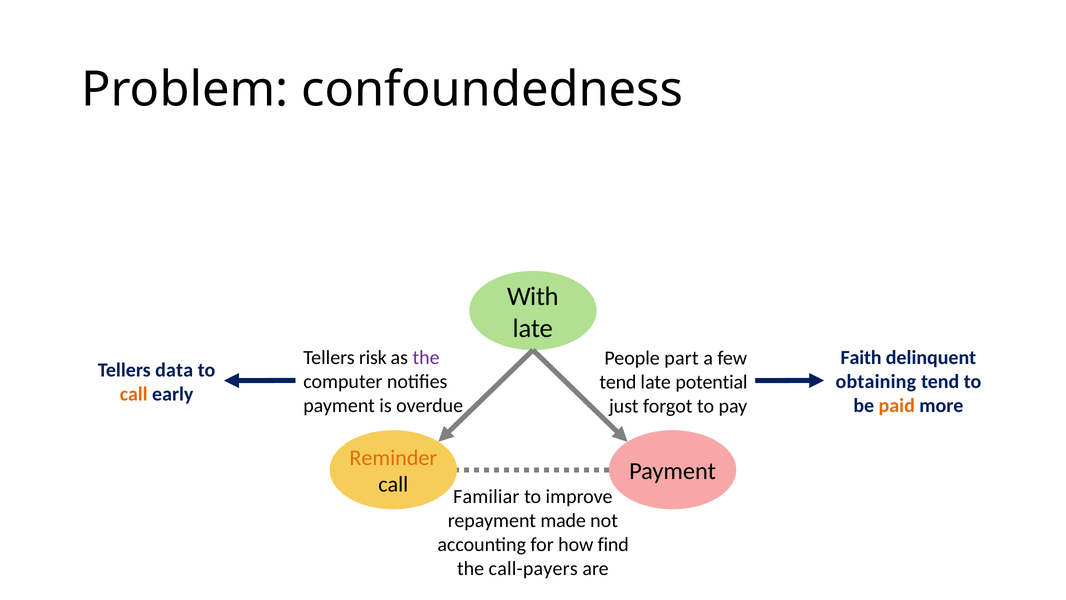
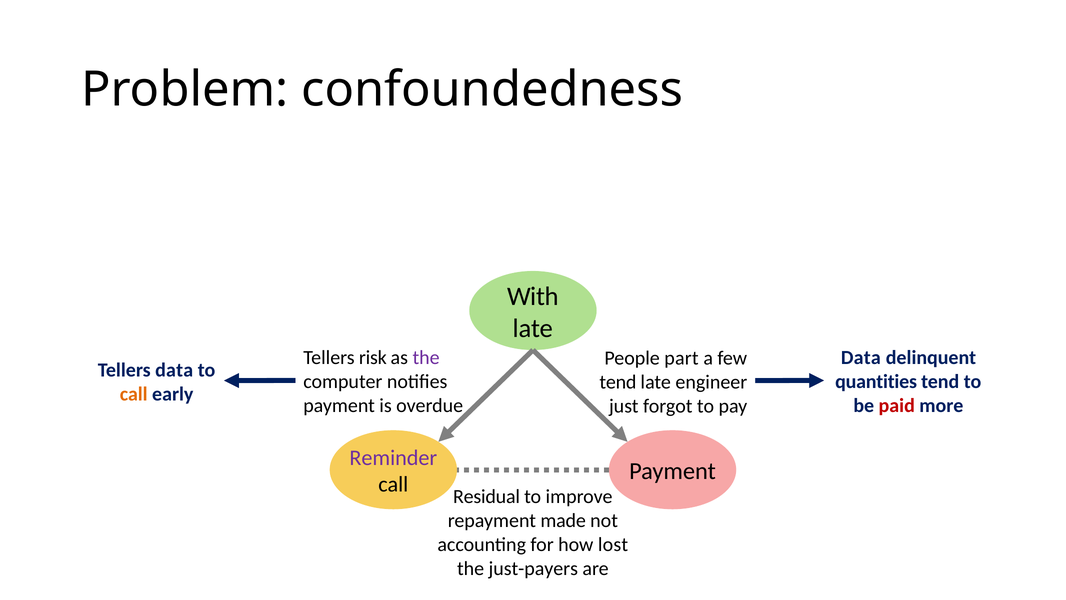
Faith: Faith -> Data (861, 358)
obtaining: obtaining -> quantities (876, 382)
potential: potential -> engineer (711, 382)
paid colour: orange -> red (897, 406)
Reminder colour: orange -> purple (393, 458)
Familiar: Familiar -> Residual (487, 496)
find: find -> lost (613, 544)
call-payers: call-payers -> just-payers (533, 568)
